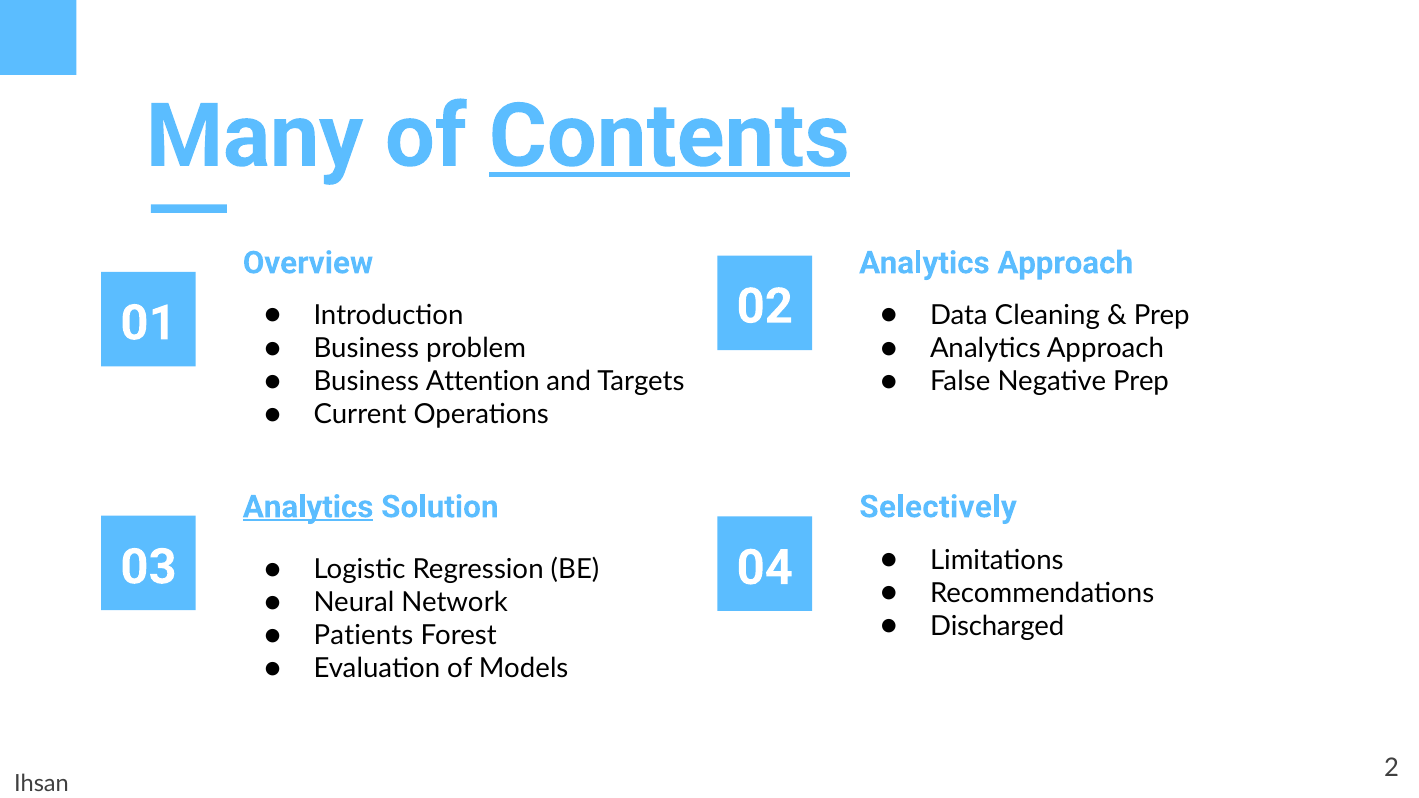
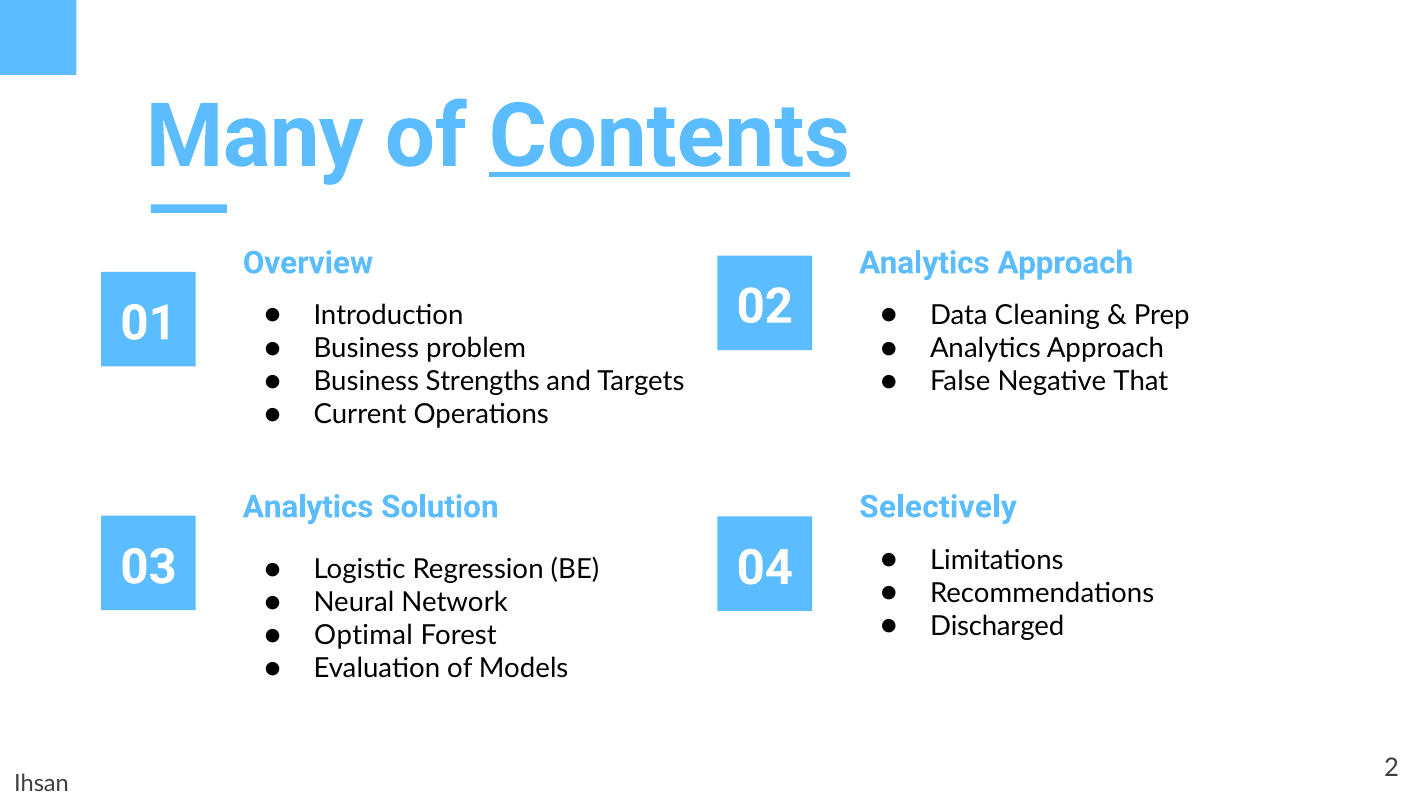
Attention: Attention -> Strengths (483, 382)
Negative Prep: Prep -> That (1141, 382)
Analytics underline: present -> none (308, 507)
Patients: Patients -> Optimal (363, 636)
